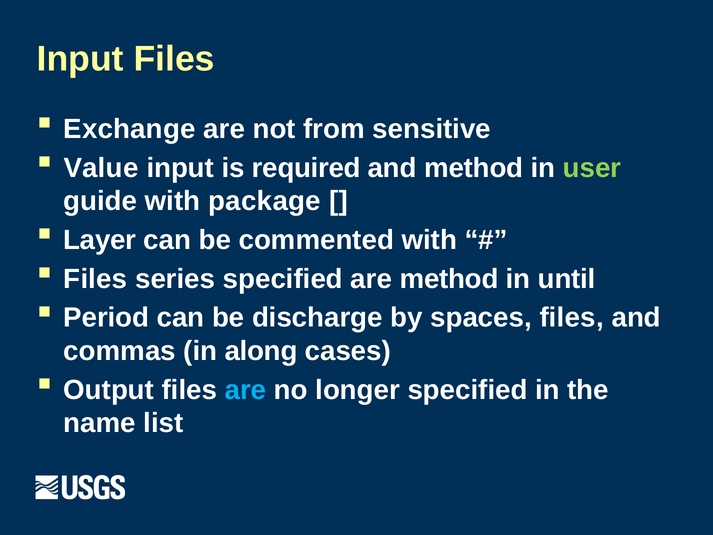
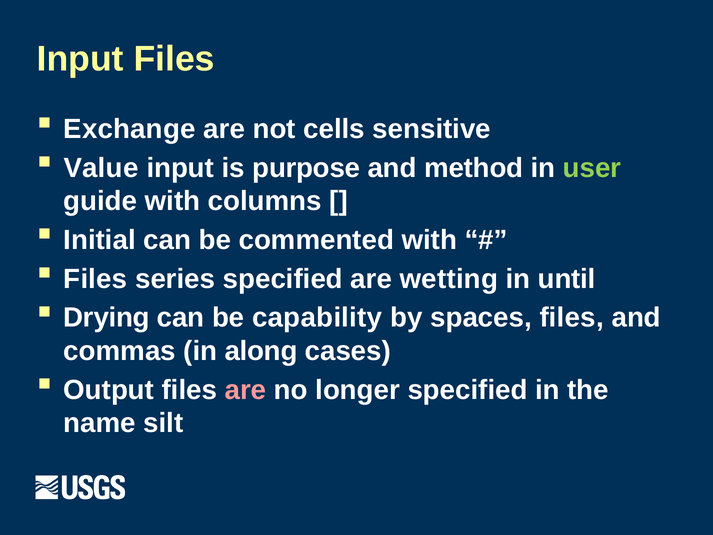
from: from -> cells (334, 129)
required: required -> purpose (306, 168)
package: package -> columns (265, 201)
Layer: Layer -> Initial (100, 240)
are method: method -> wetting (449, 279)
Period: Period -> Drying (106, 318)
discharge: discharge -> capability (317, 318)
are colour: light blue -> pink (246, 390)
list: list -> silt (163, 423)
